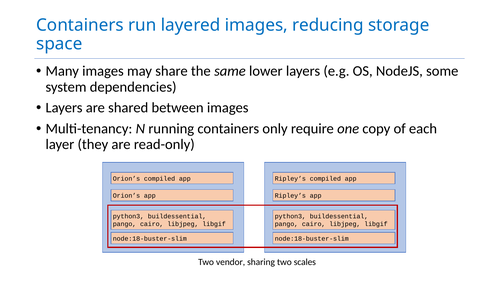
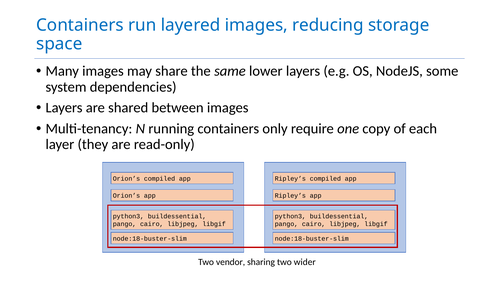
scales: scales -> wider (305, 262)
